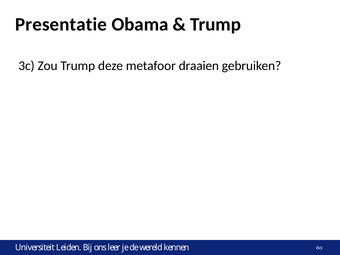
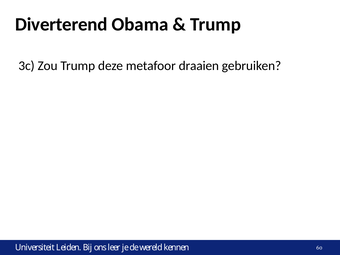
Presentatie: Presentatie -> Diverterend (61, 24)
